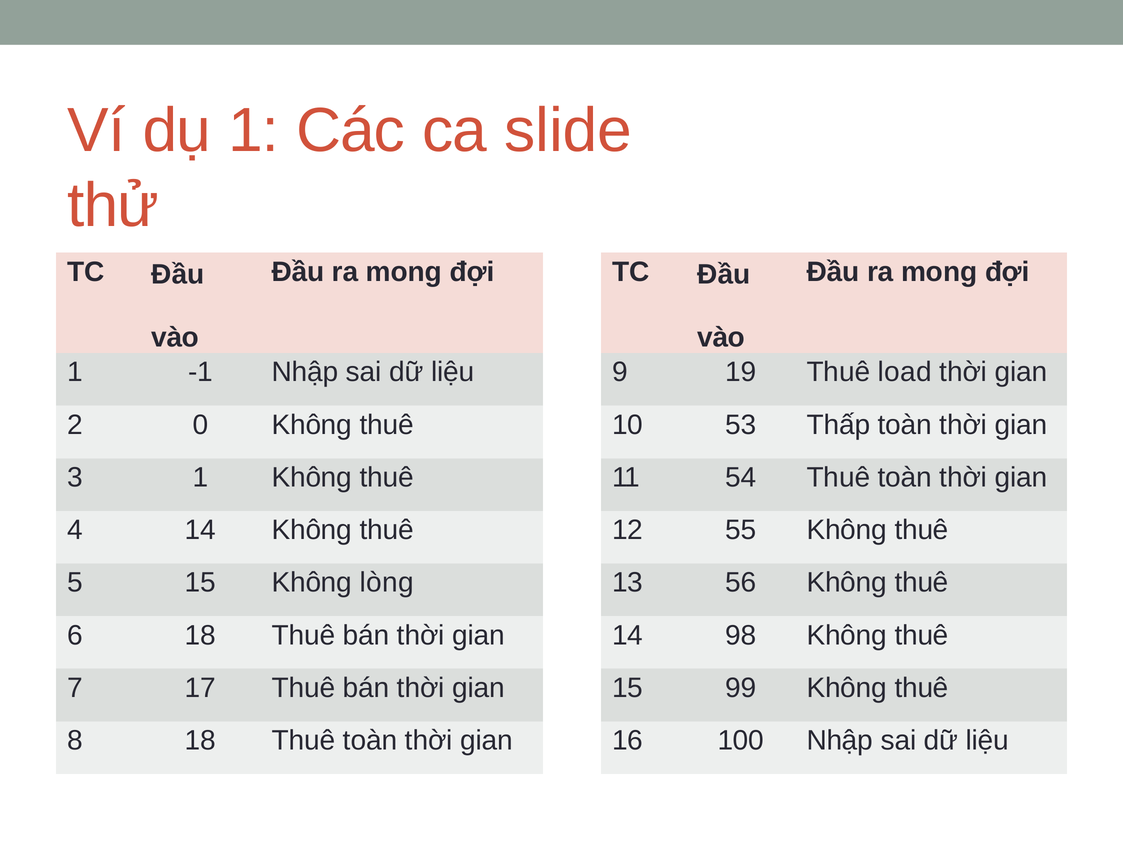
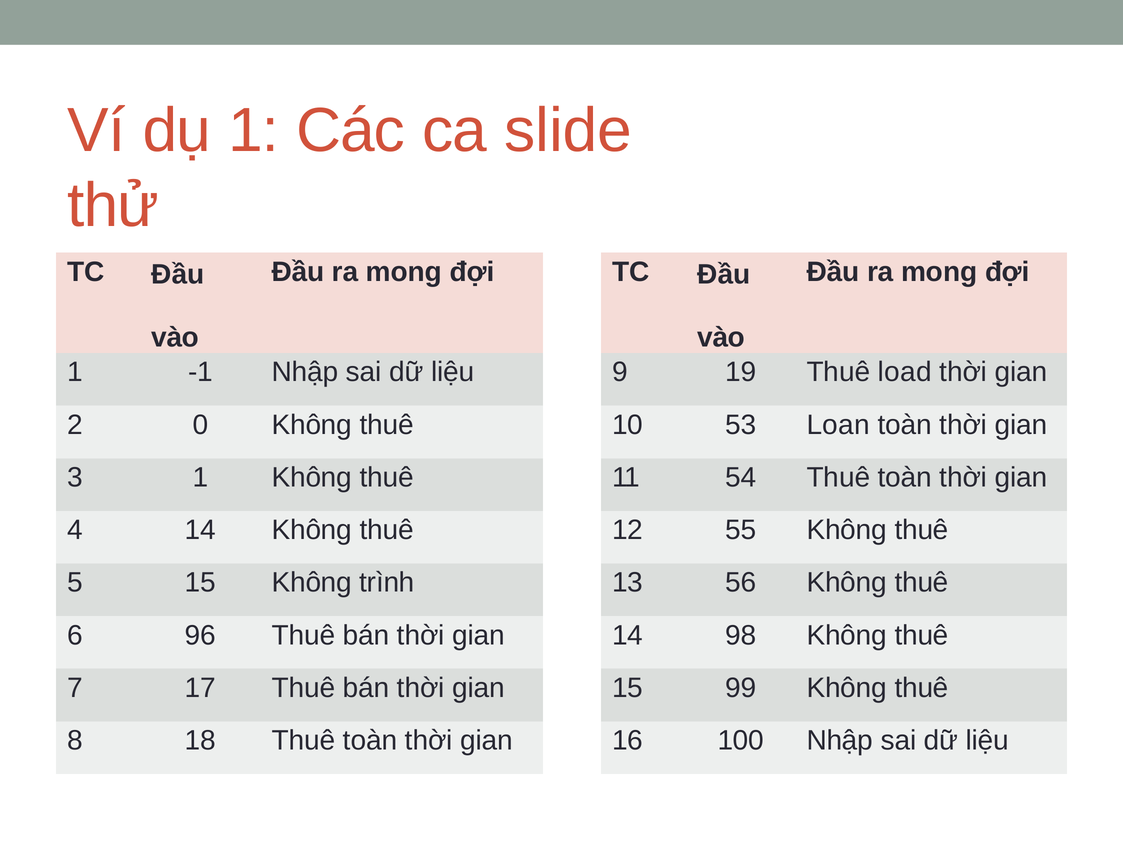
Thấp: Thấp -> Loan (838, 425)
lòng: lòng -> trình (387, 583)
6 18: 18 -> 96 (200, 635)
